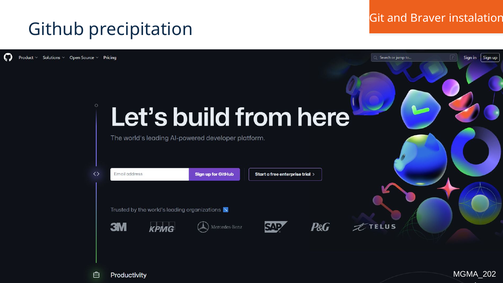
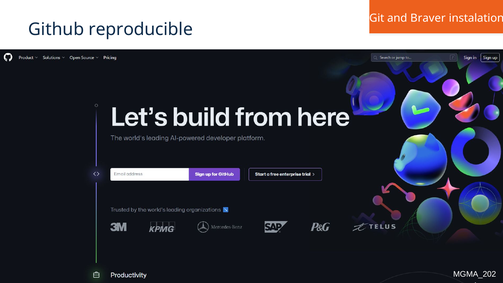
precipitation: precipitation -> reproducible (141, 30)
